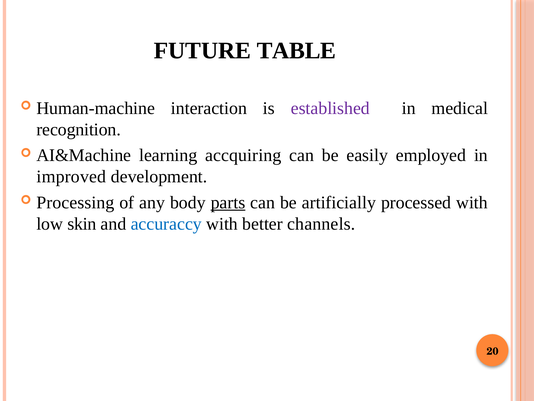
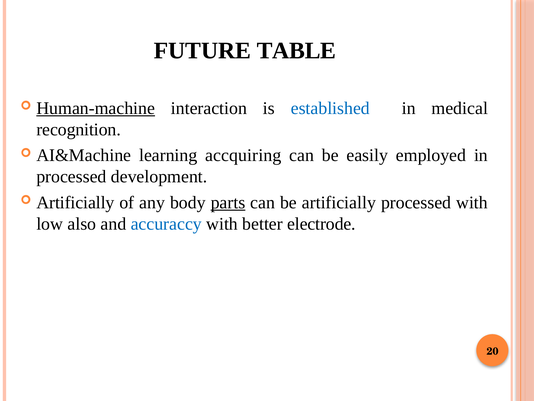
Human-machine underline: none -> present (96, 108)
established colour: purple -> blue (330, 108)
improved: improved -> processed (71, 177)
Processing: Processing -> Artificially (75, 202)
skin: skin -> also (82, 224)
channels: channels -> electrode (321, 224)
